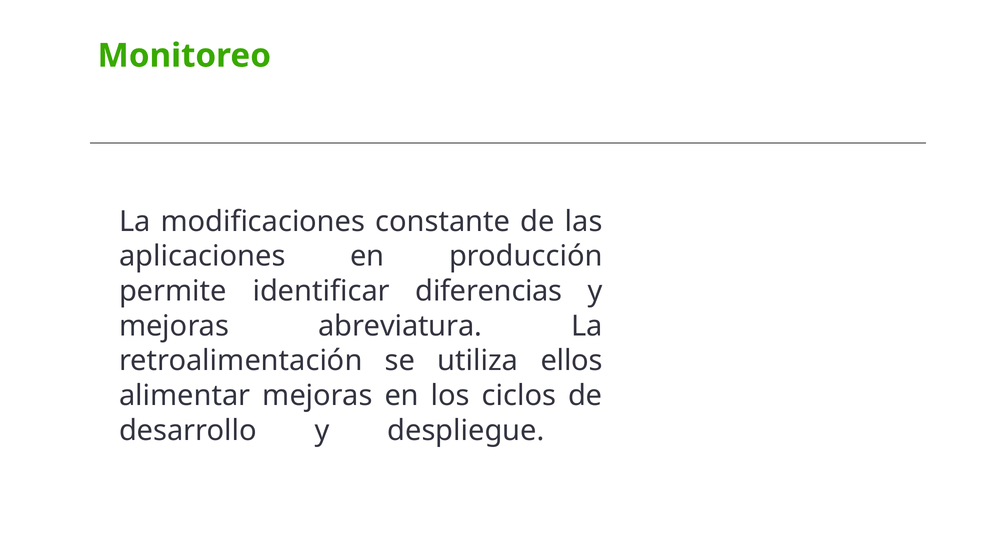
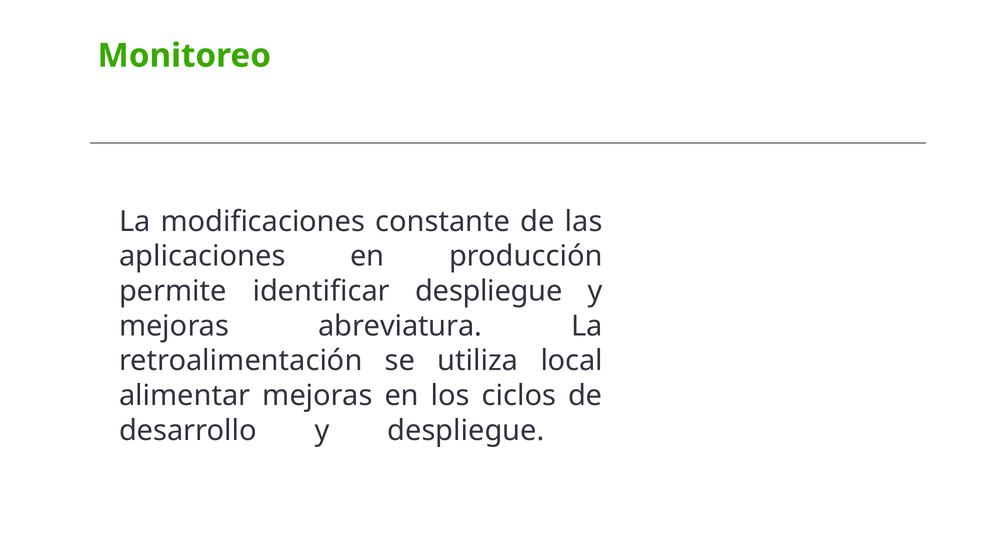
identificar diferencias: diferencias -> despliegue (489, 291)
ellos: ellos -> local (572, 361)
